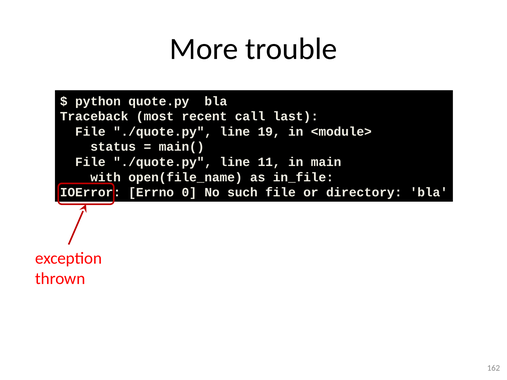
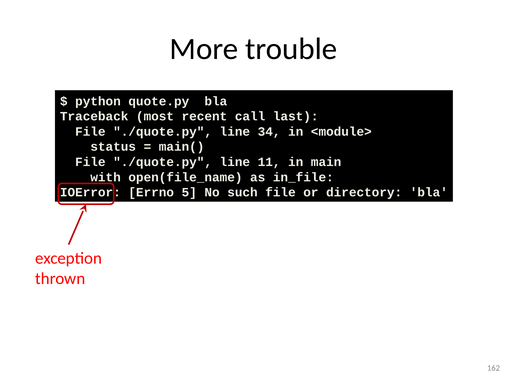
19: 19 -> 34 (269, 132)
0: 0 -> 5 (189, 193)
